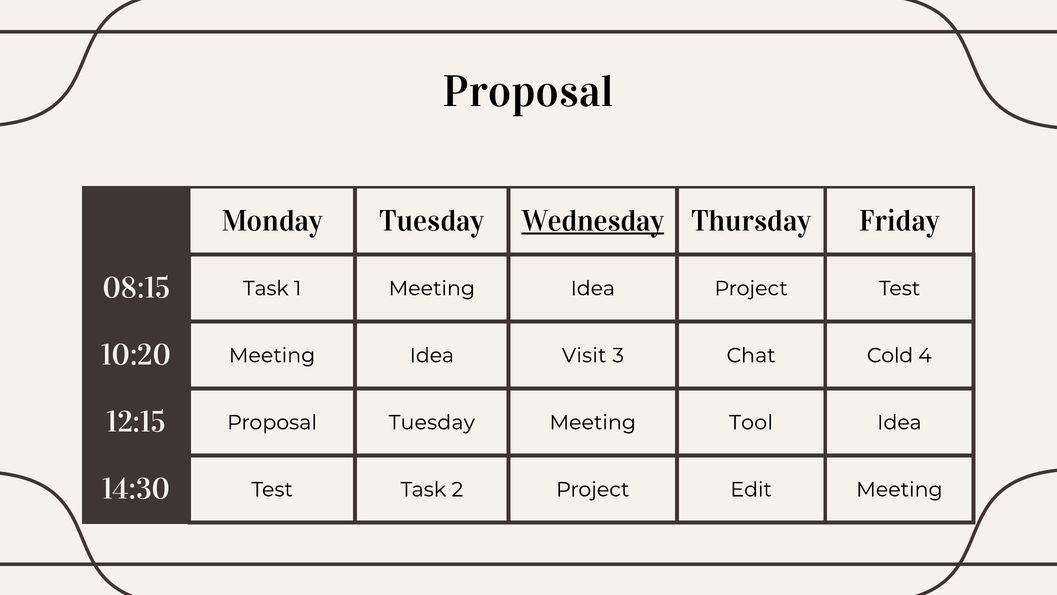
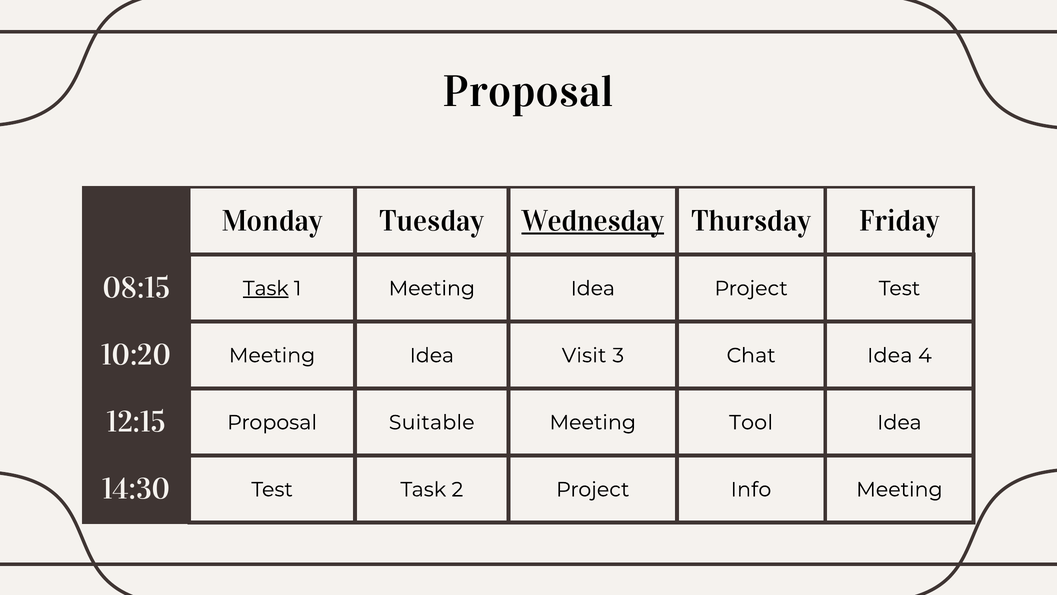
Task underline: none -> present (266, 288)
Chat Cold: Cold -> Idea (890, 355)
Proposal Tuesday: Tuesday -> Suitable (432, 422)
Edit: Edit -> Info (751, 489)
